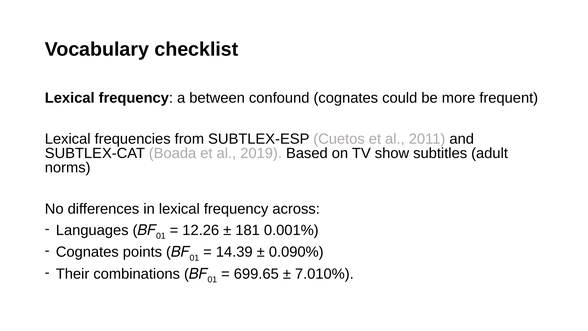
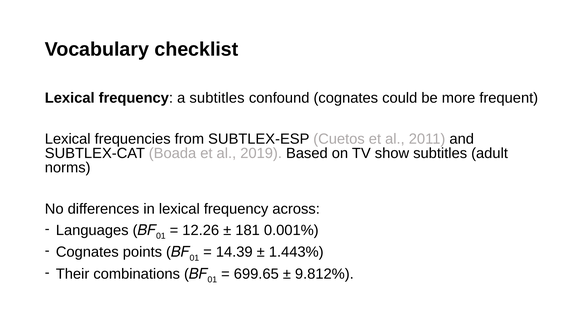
a between: between -> subtitles (217, 98)
0.090%: 0.090% -> 1.443% (296, 252)
7.010%: 7.010% -> 9.812% (324, 274)
